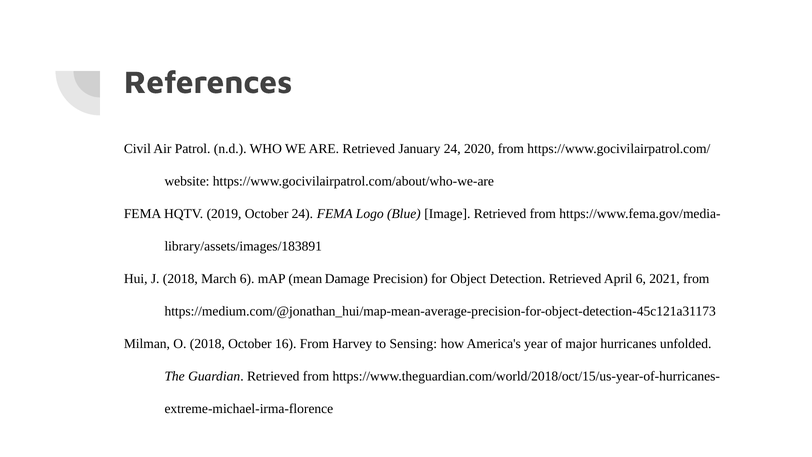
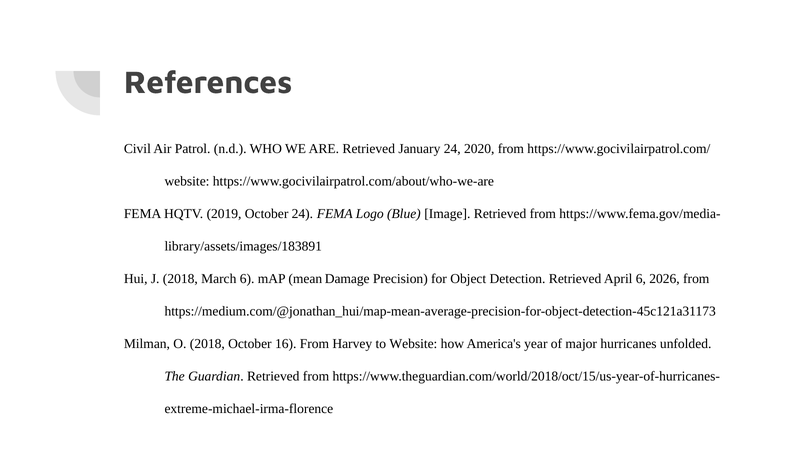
2021: 2021 -> 2026 (665, 279)
to Sensing: Sensing -> Website (413, 344)
